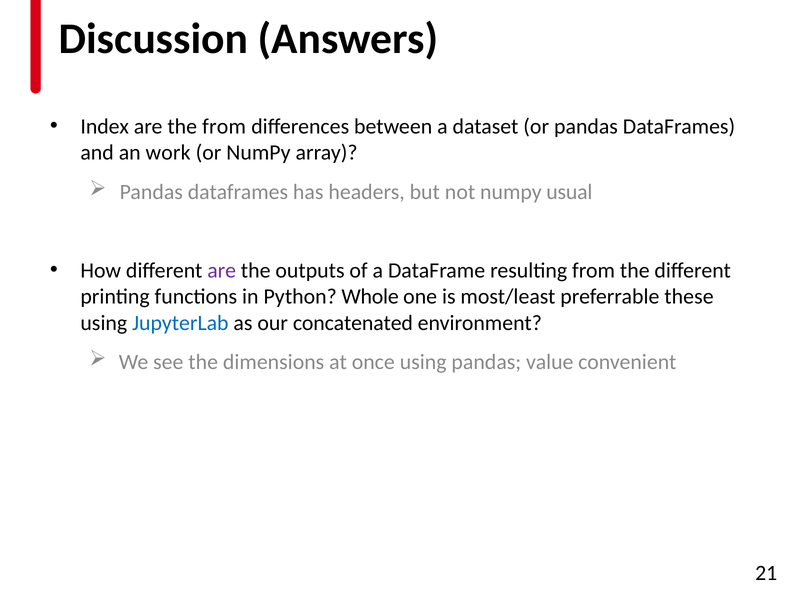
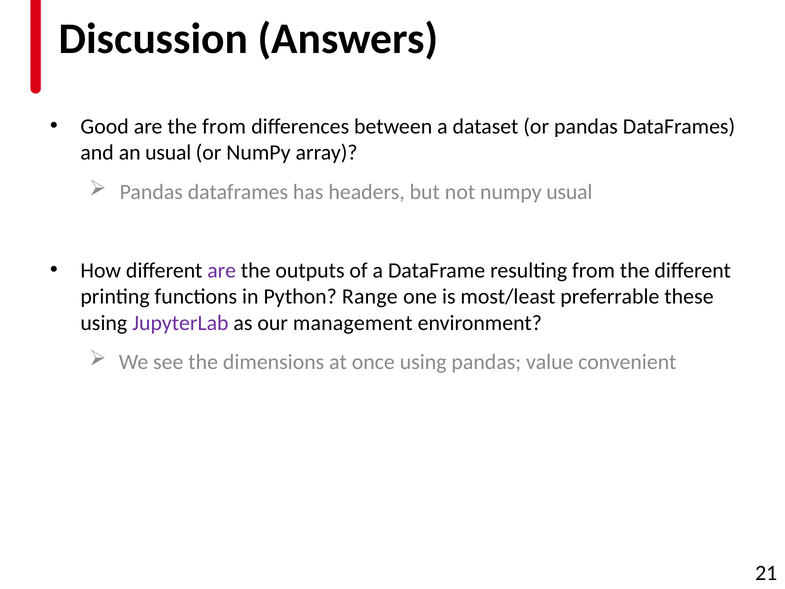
Index: Index -> Good (105, 126)
an work: work -> usual (168, 153)
Whole: Whole -> Range (370, 297)
JupyterLab colour: blue -> purple (180, 323)
concatenated: concatenated -> management (353, 323)
